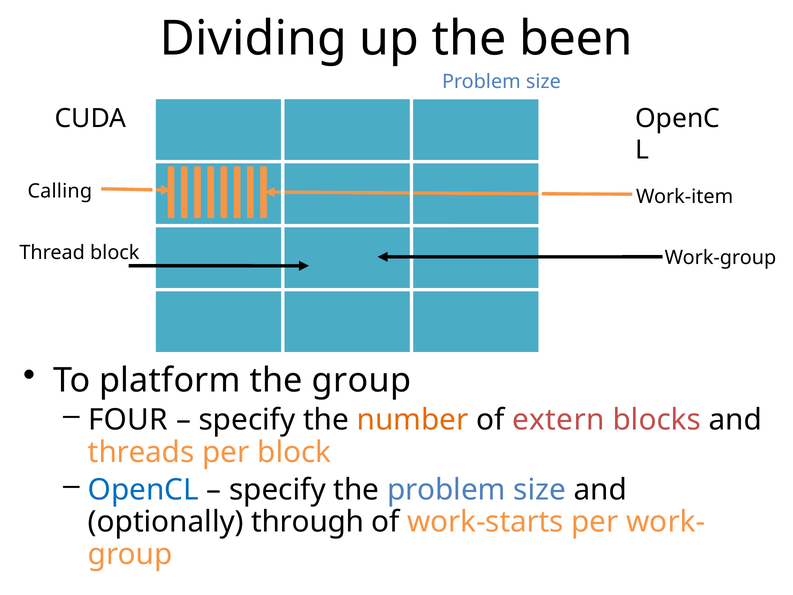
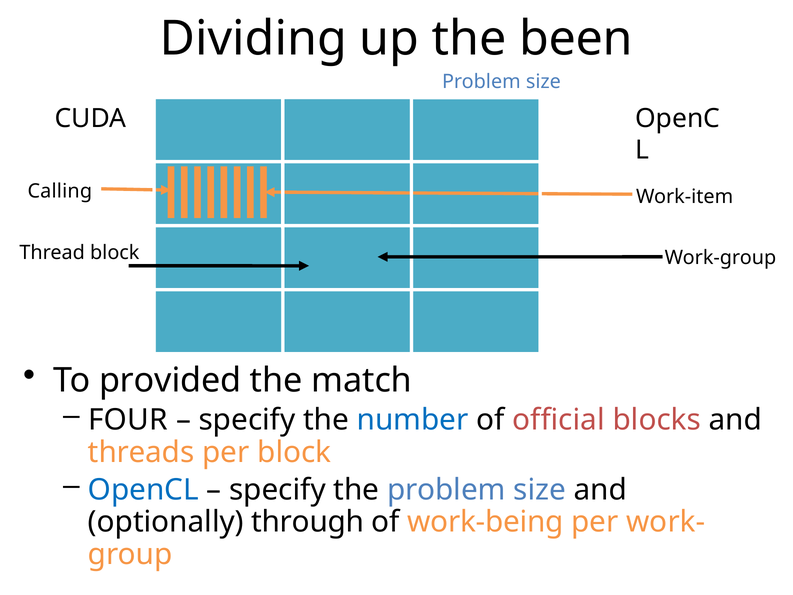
platform: platform -> provided (170, 380)
the group: group -> match (362, 380)
number colour: orange -> blue (413, 420)
extern: extern -> official (559, 420)
work-starts: work-starts -> work-being (485, 522)
